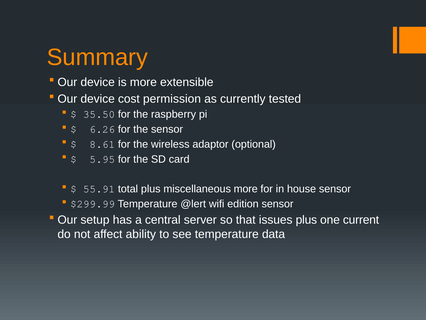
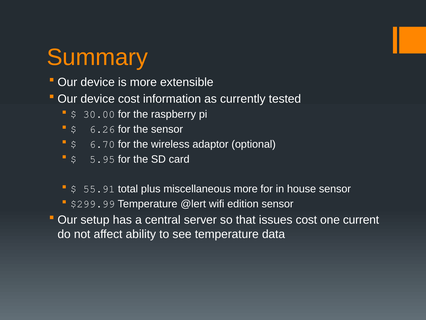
permission: permission -> information (172, 99)
35.50: 35.50 -> 30.00 (99, 114)
8.61: 8.61 -> 6.70 (102, 144)
issues plus: plus -> cost (306, 220)
